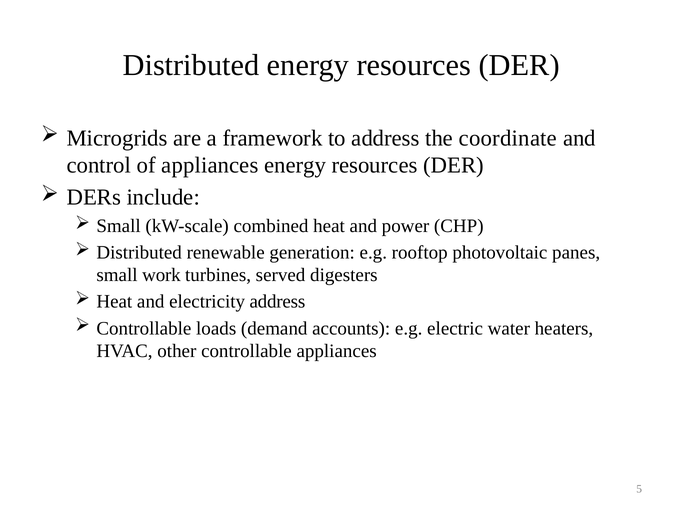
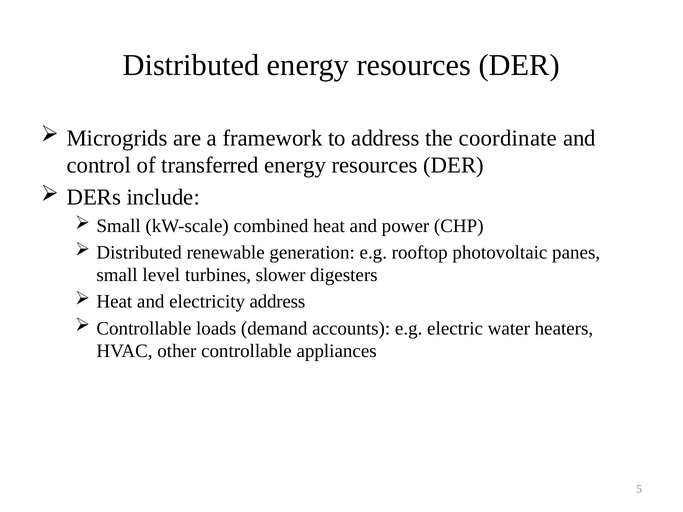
of appliances: appliances -> transferred (210, 166)
work: work -> level (161, 275)
served: served -> slower (281, 275)
